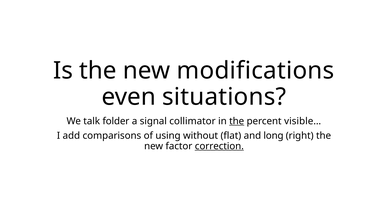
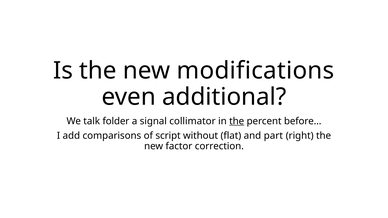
situations: situations -> additional (224, 97)
visible…: visible… -> before… (303, 121)
using: using -> script (168, 136)
long: long -> part (273, 136)
correction underline: present -> none (219, 146)
